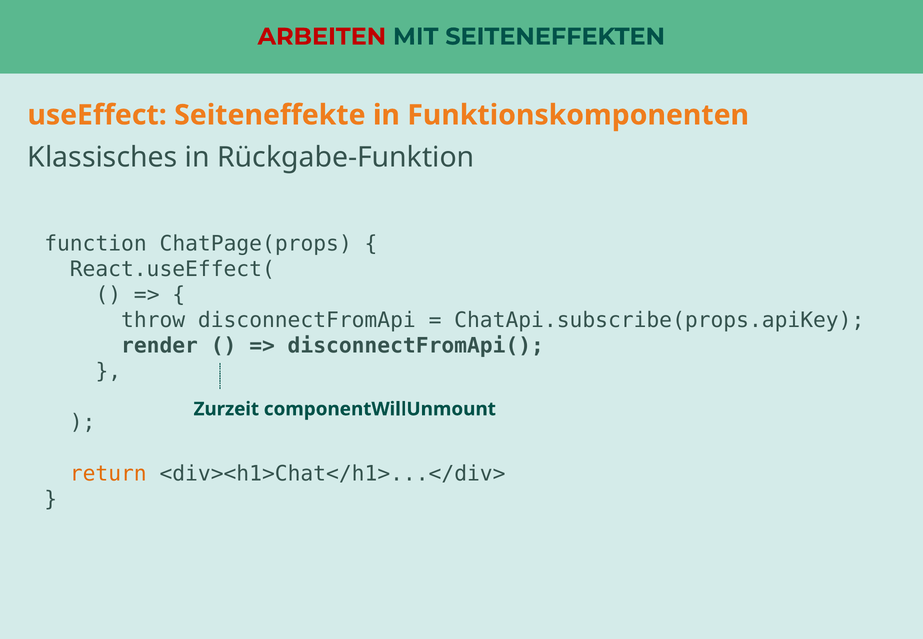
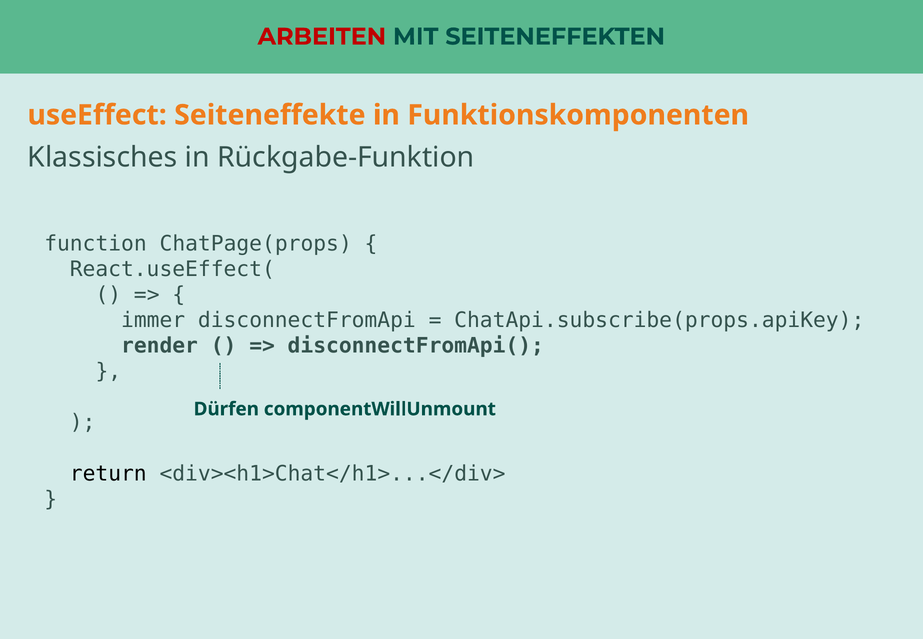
throw: throw -> immer (153, 320)
Zurzeit: Zurzeit -> Dürfen (226, 409)
return colour: orange -> black (108, 474)
